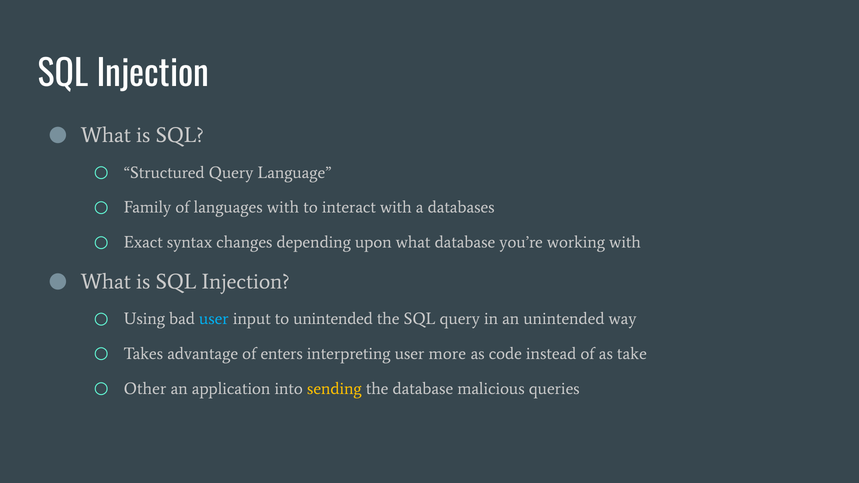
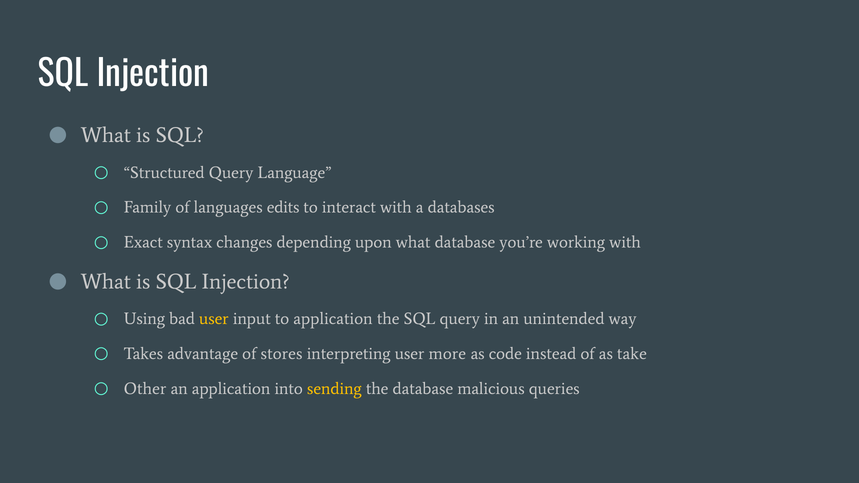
languages with: with -> edits (283, 208)
user colour: light blue -> yellow (214, 319)
to unintended: unintended -> application (333, 319)
enters: enters -> stores (282, 354)
